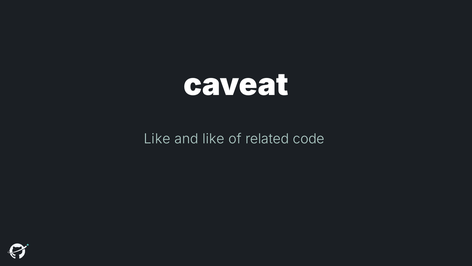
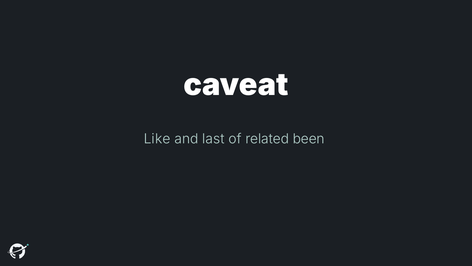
and like: like -> last (213, 139)
code: code -> been (309, 139)
